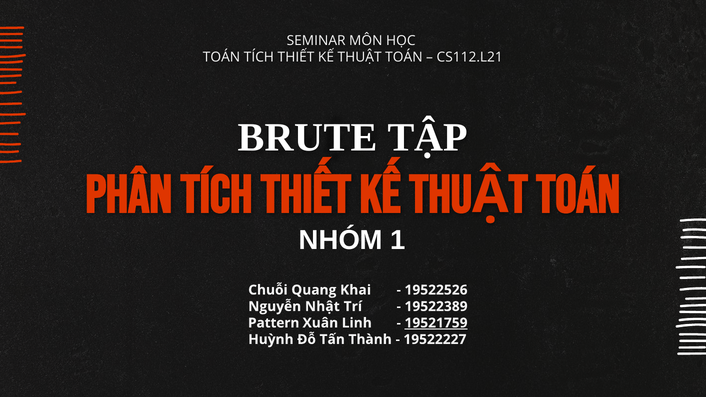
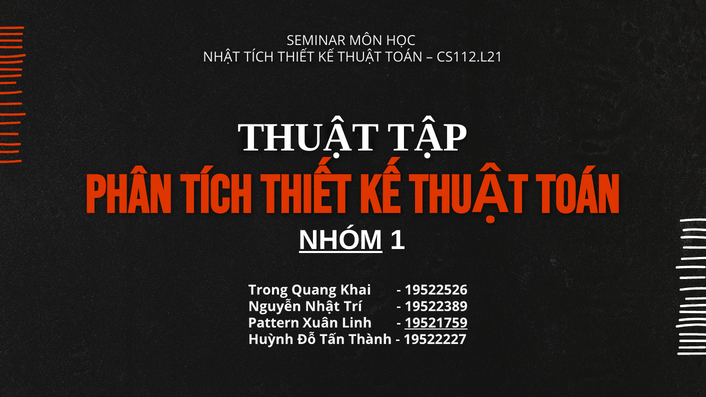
TOÁN: TOÁN -> NHẬT (221, 57)
BRUTE: BRUTE -> THUẬT (308, 137)
NHÓM underline: none -> present (341, 240)
Chuỗi: Chuỗi -> Trong (268, 290)
